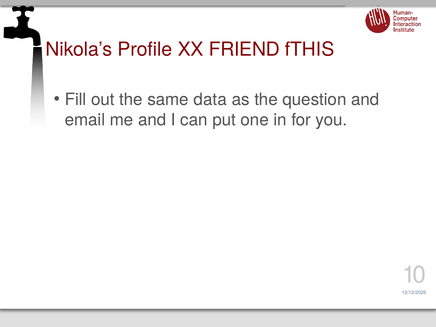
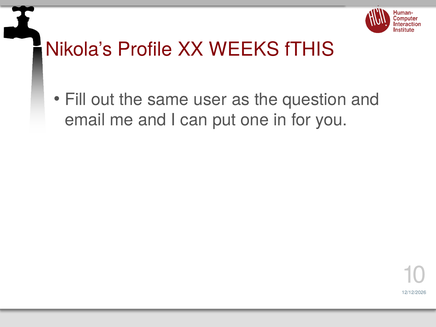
FRIEND: FRIEND -> WEEKS (244, 50)
data: data -> user (210, 99)
